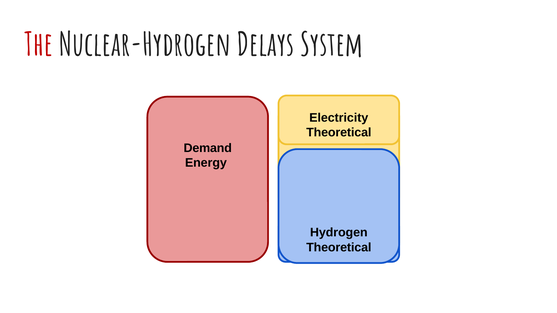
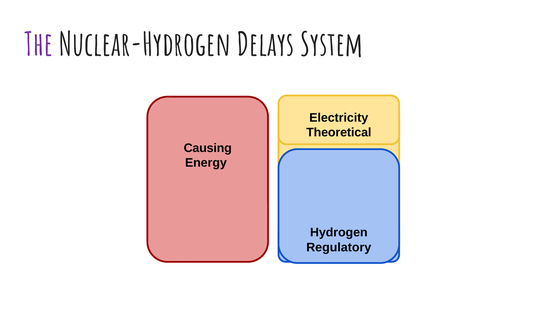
The colour: red -> purple (39, 45)
Demand: Demand -> Causing (208, 148)
Theoretical: Theoretical -> Regulatory (339, 248)
